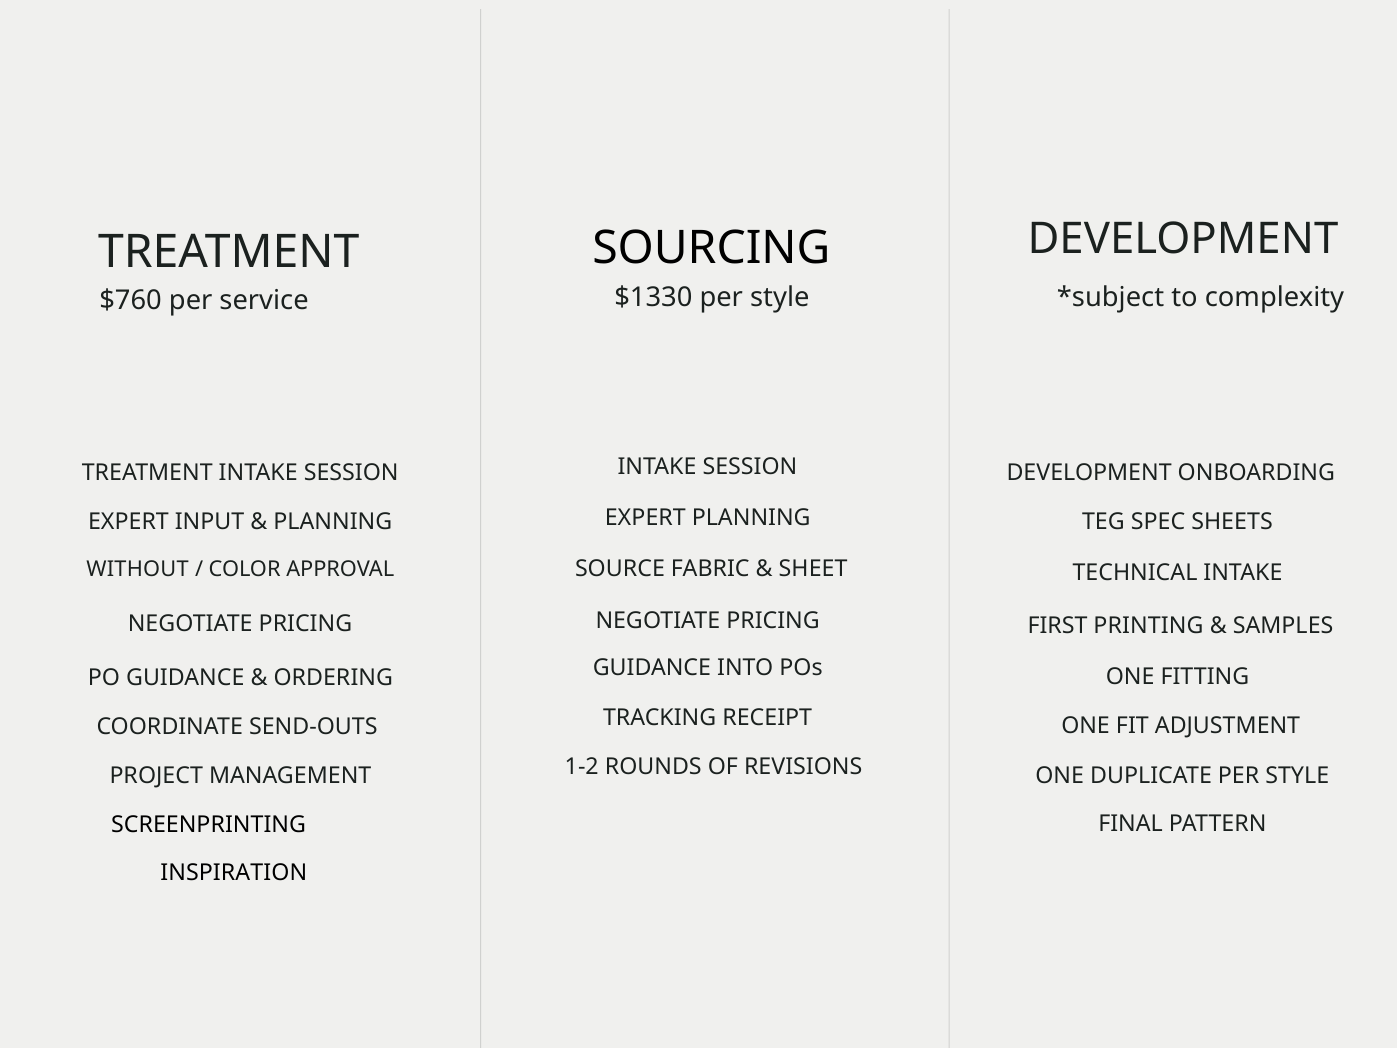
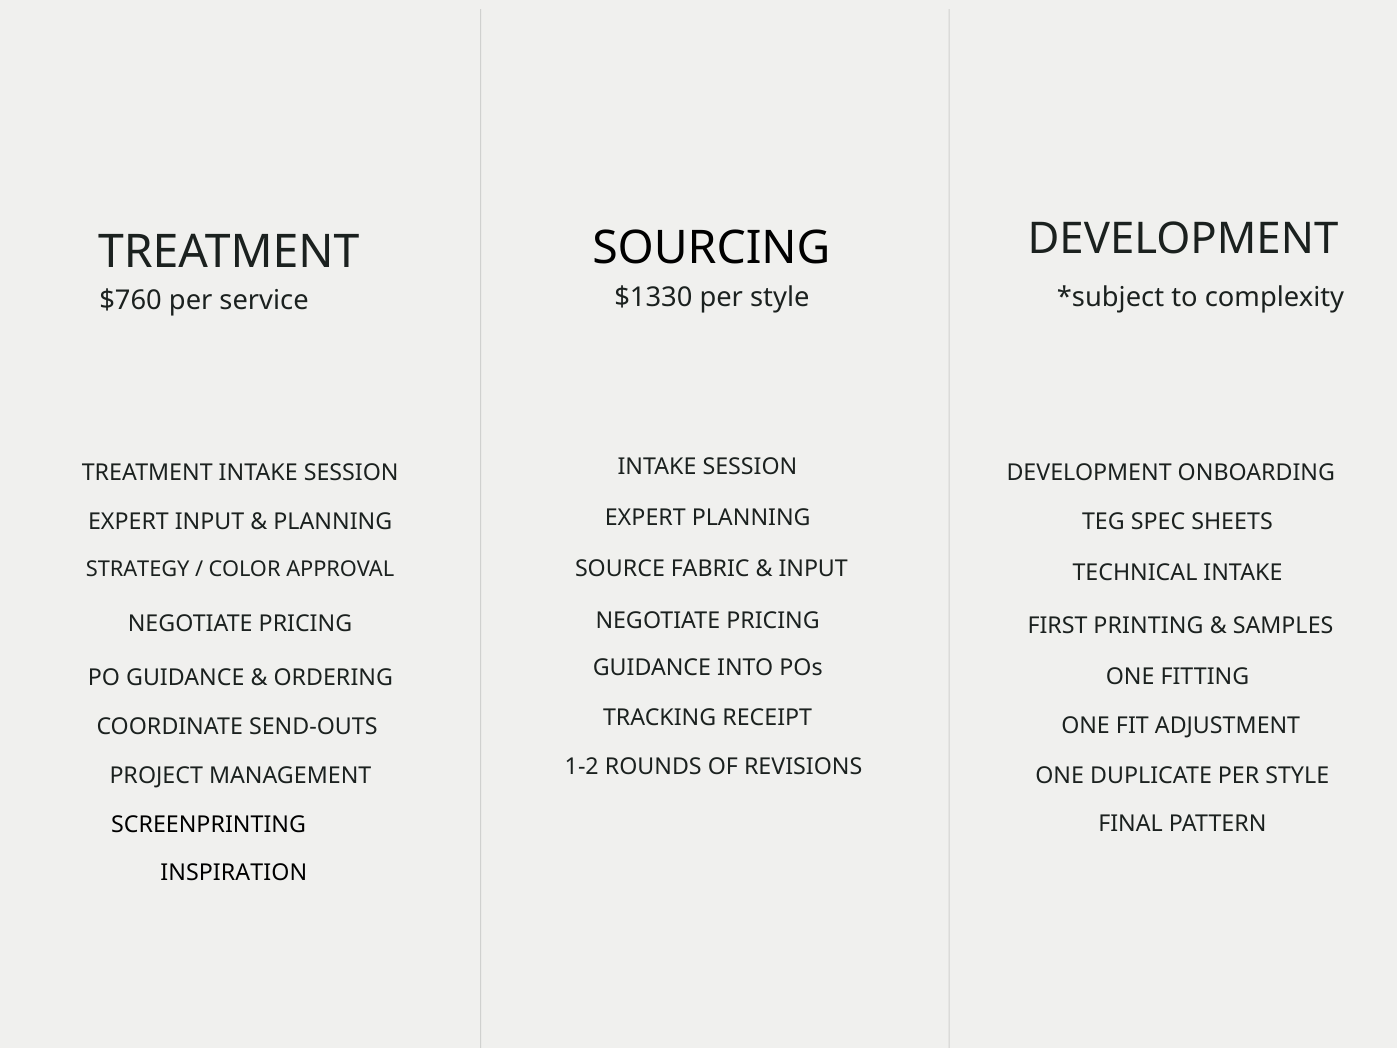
SHEET: SHEET -> INPUT (813, 569)
WITHOUT: WITHOUT -> STRATEGY (138, 569)
